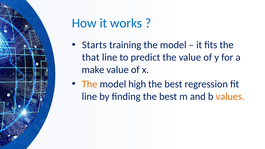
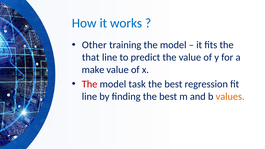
Starts: Starts -> Other (94, 45)
The colour: orange -> red (90, 84)
high: high -> task (137, 84)
